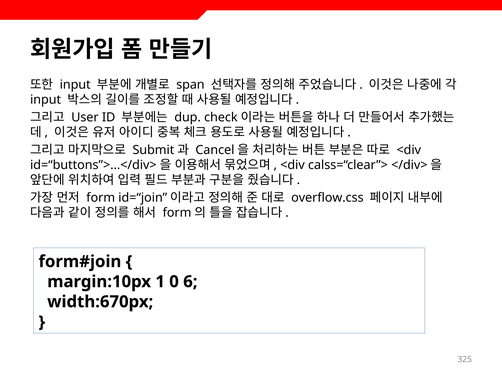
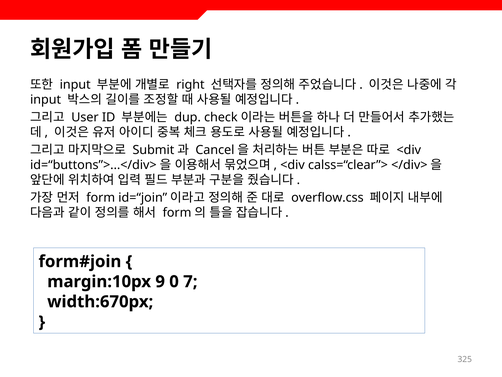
span: span -> right (190, 85)
1: 1 -> 9 (160, 281)
6: 6 -> 7 (190, 281)
